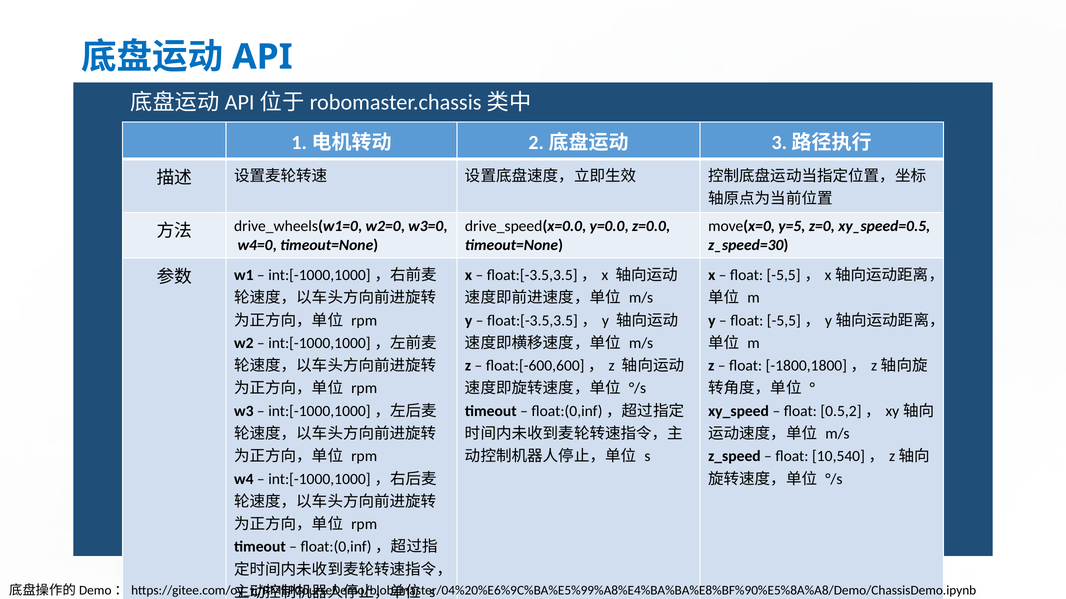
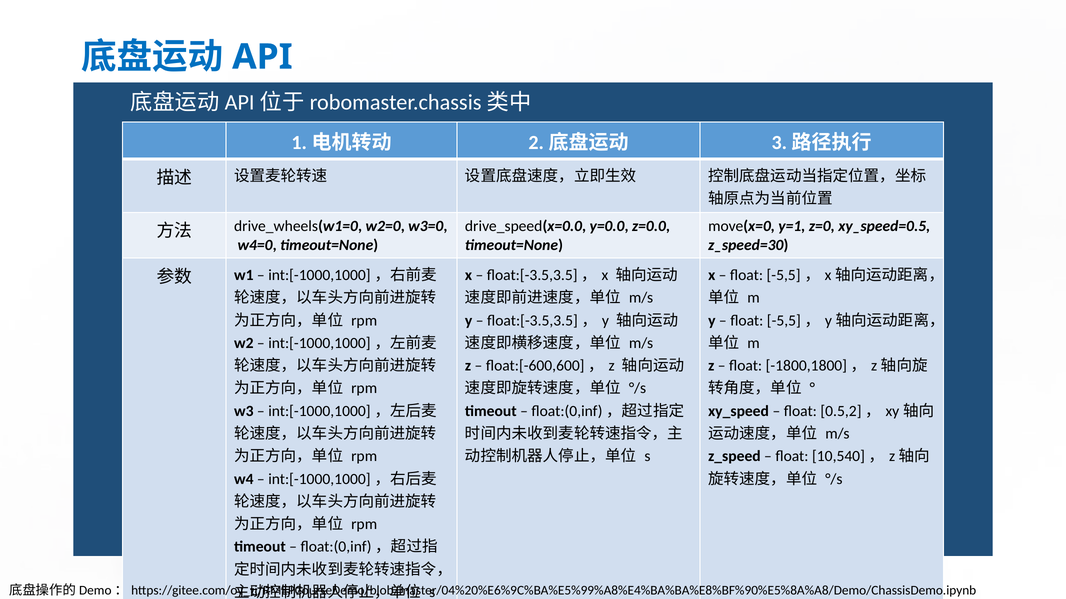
y=5: y=5 -> y=1 (792, 226)
